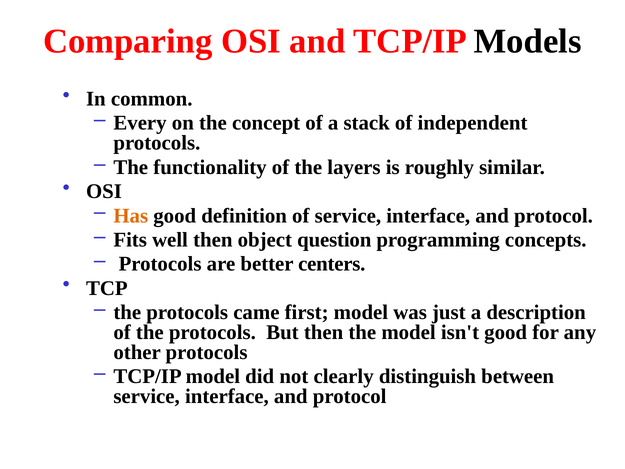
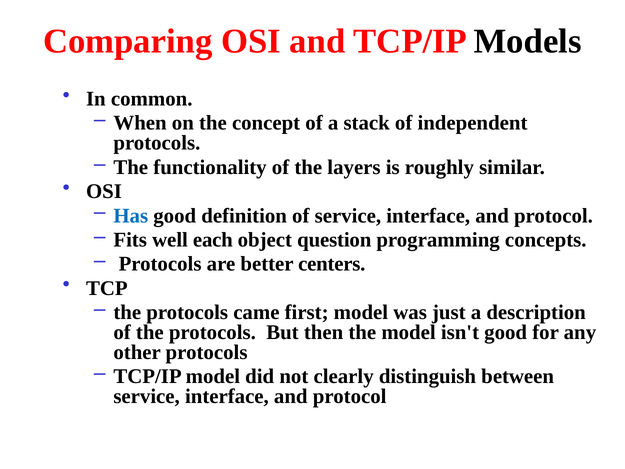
Every: Every -> When (140, 123)
Has colour: orange -> blue (131, 216)
well then: then -> each (213, 240)
